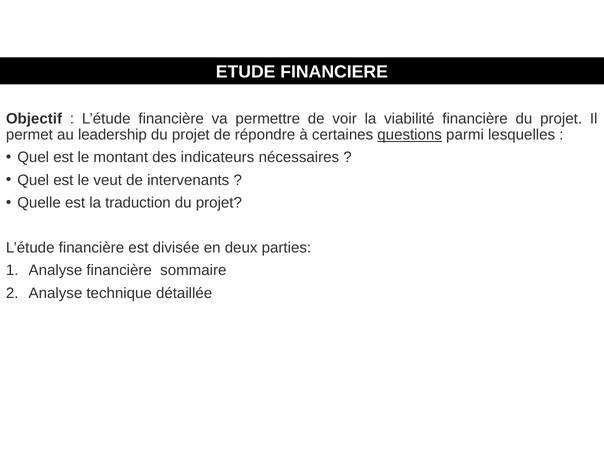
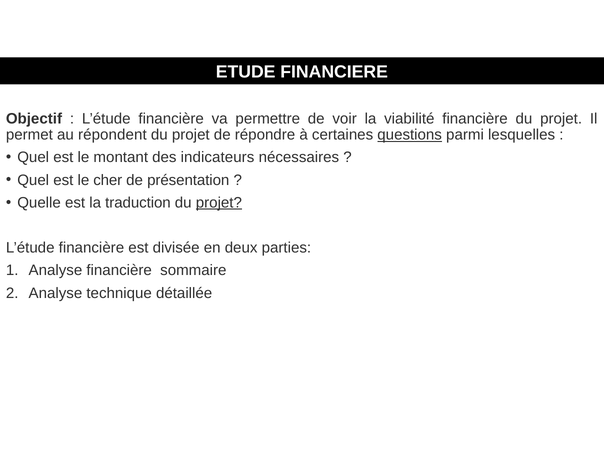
leadership: leadership -> répondent (112, 135)
veut: veut -> cher (108, 180)
intervenants: intervenants -> présentation (188, 180)
projet underline: none -> present (219, 203)
